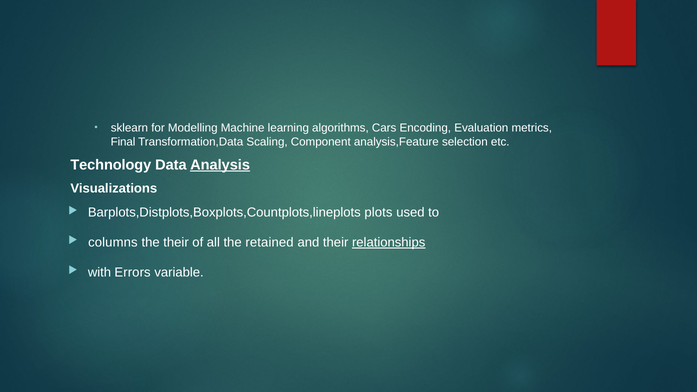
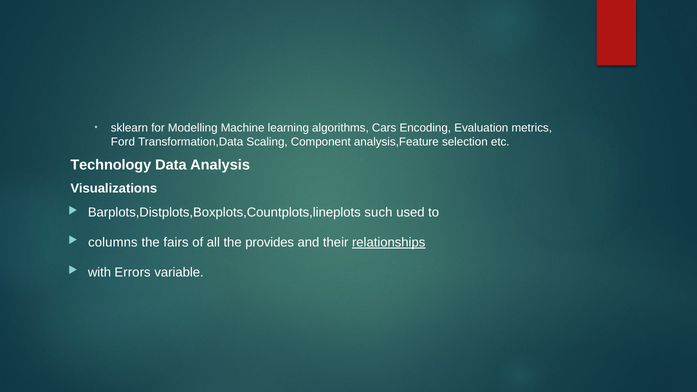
Final: Final -> Ford (123, 142)
Analysis underline: present -> none (220, 165)
plots: plots -> such (378, 213)
the their: their -> fairs (176, 242)
retained: retained -> provides (270, 242)
